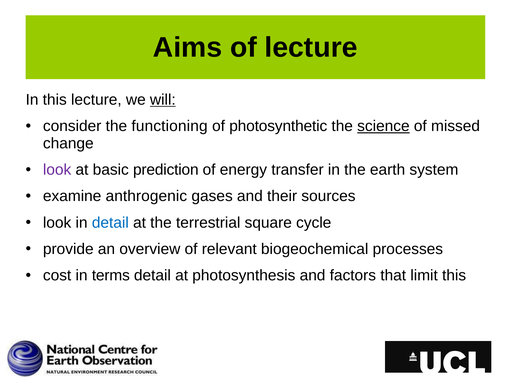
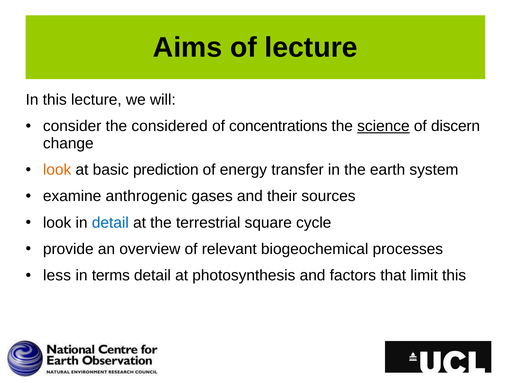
will underline: present -> none (163, 100)
functioning: functioning -> considered (170, 126)
photosynthetic: photosynthetic -> concentrations (278, 126)
missed: missed -> discern (456, 126)
look colour: purple -> orange (57, 170)
cost: cost -> less (57, 276)
